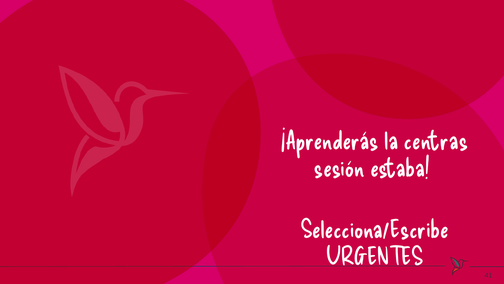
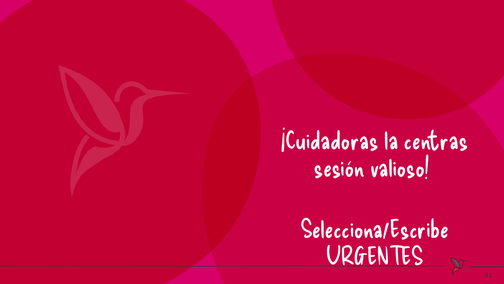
¡Aprenderás: ¡Aprenderás -> ¡Cuidadoras (330, 141)
estaba: estaba -> valioso (400, 168)
